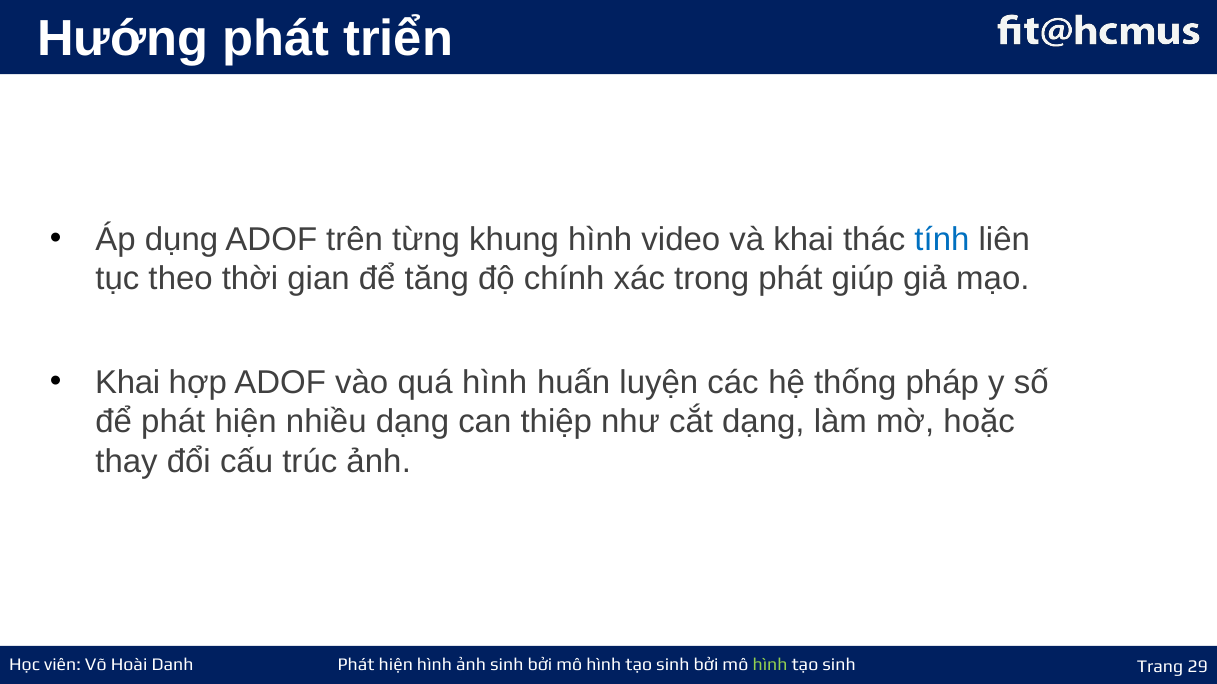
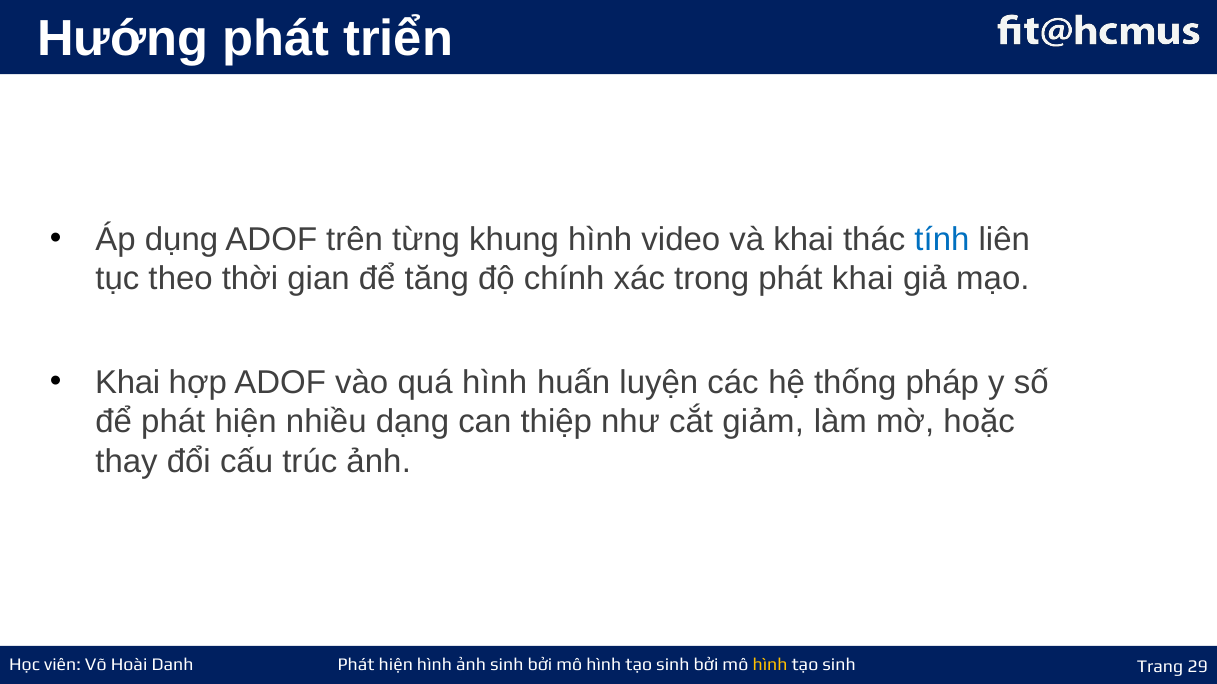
phát giúp: giúp -> khai (863, 279)
cắt dạng: dạng -> giảm (763, 422)
hình colour: light green -> yellow (770, 665)
